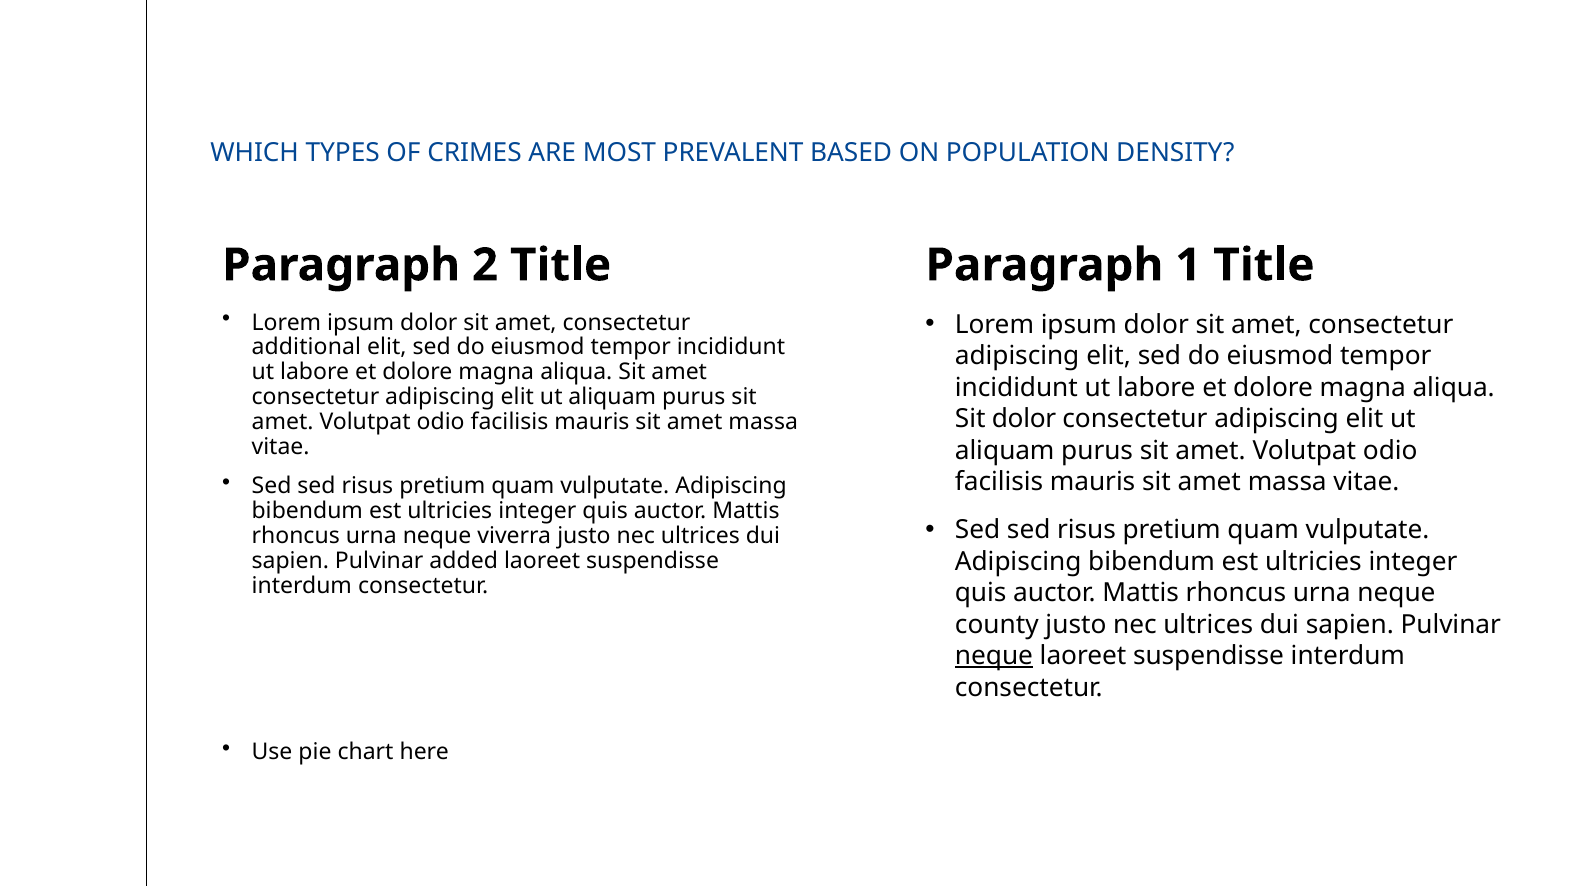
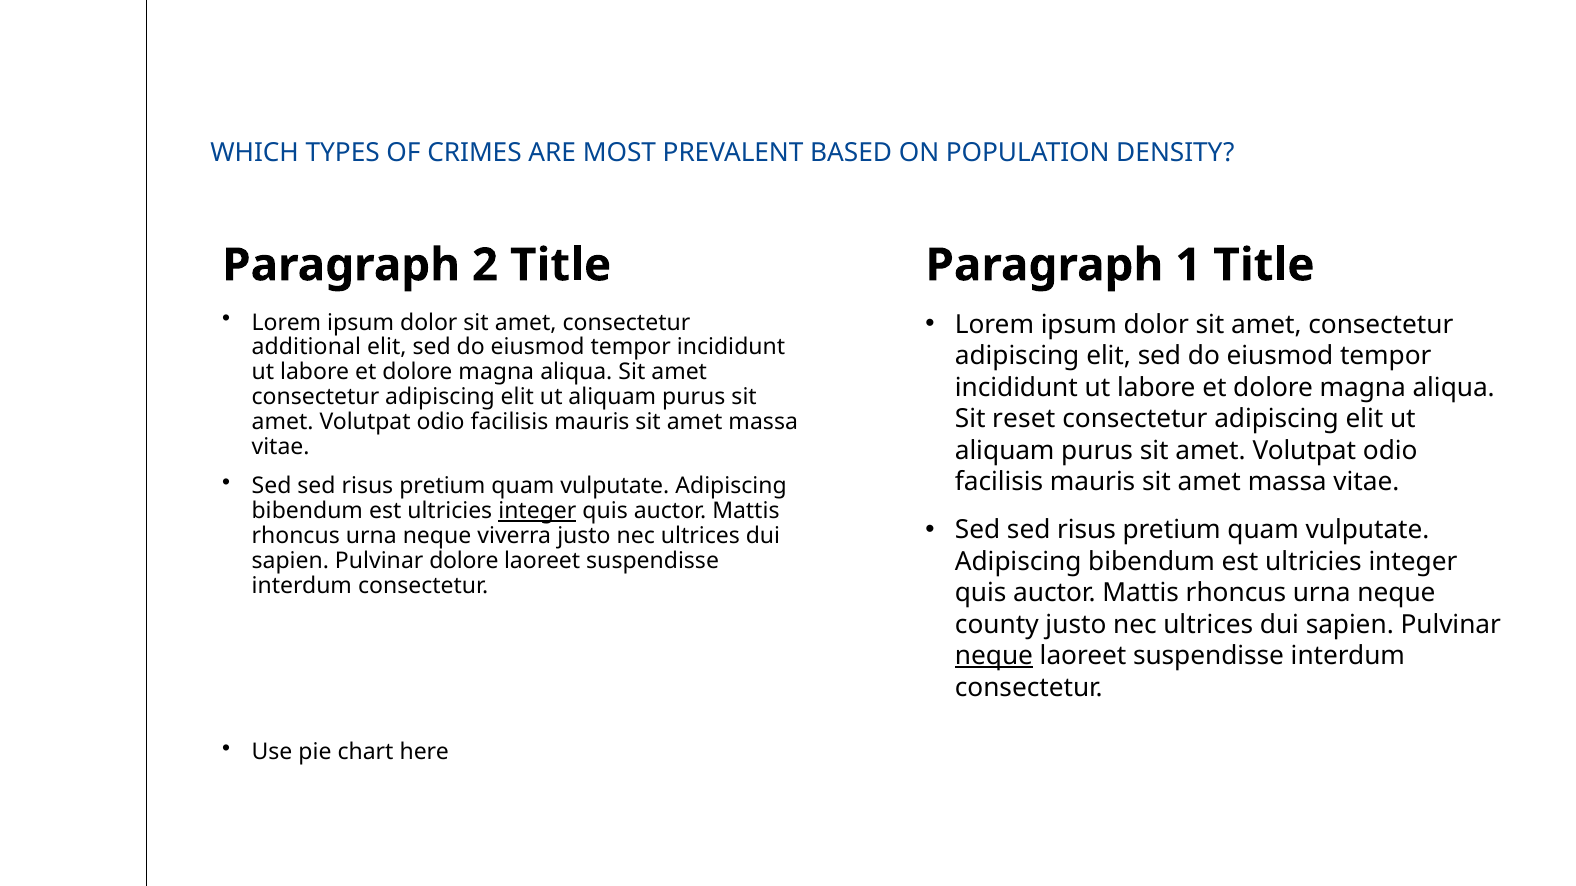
Sit dolor: dolor -> reset (1024, 419)
integer underline: none -> present (537, 511)
Pulvinar added: added -> dolore (464, 561)
